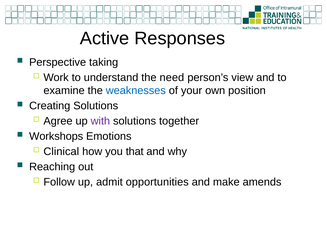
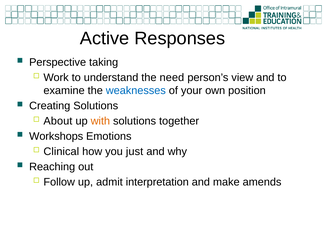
Agree: Agree -> About (58, 121)
with colour: purple -> orange (100, 121)
that: that -> just (135, 152)
opportunities: opportunities -> interpretation (157, 182)
